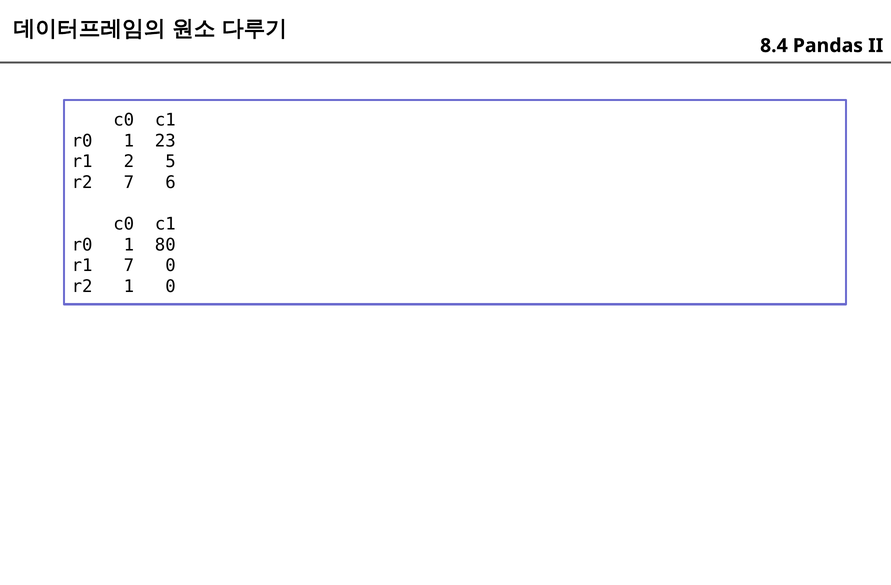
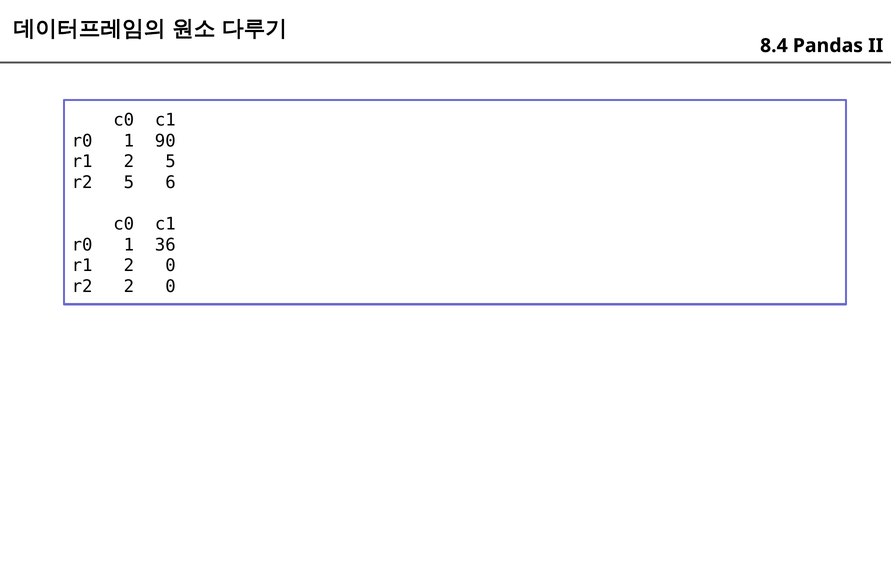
23: 23 -> 90 (165, 141)
r2 7: 7 -> 5 (129, 183)
80: 80 -> 36 (165, 245)
7: 7 -> 2 (129, 266)
r2 1: 1 -> 2 (129, 287)
